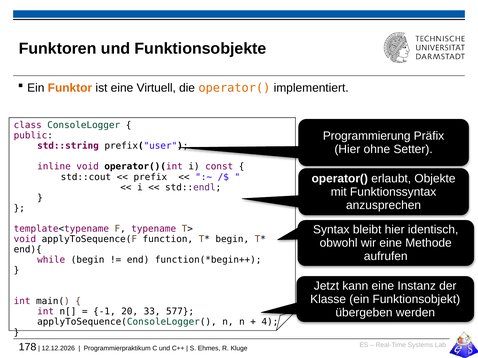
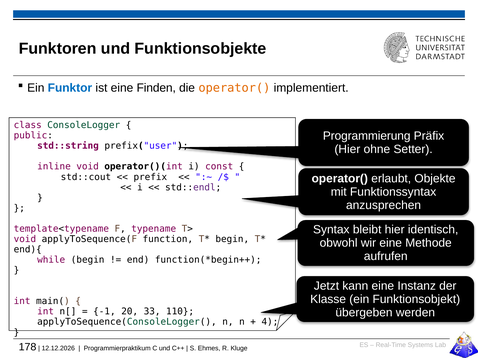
Funktor colour: orange -> blue (70, 88)
Virtuell: Virtuell -> Finden (156, 88)
577: 577 -> 110 (180, 312)
